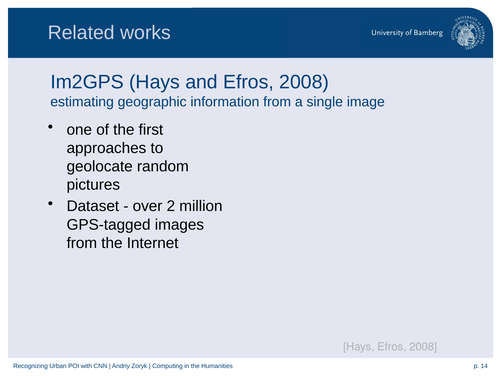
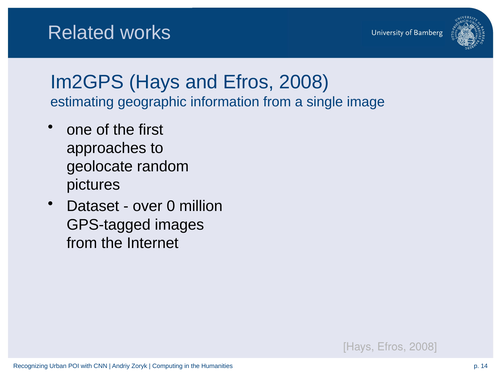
2: 2 -> 0 (171, 206)
